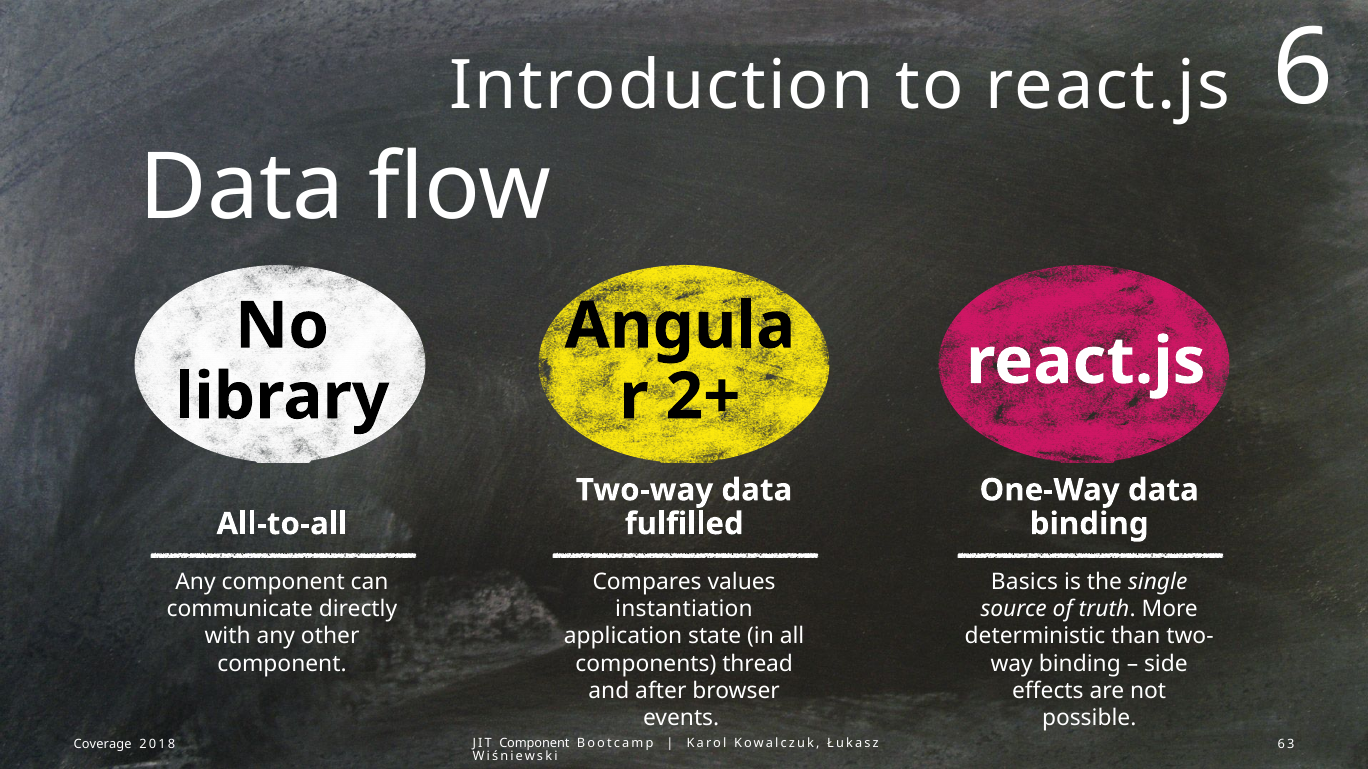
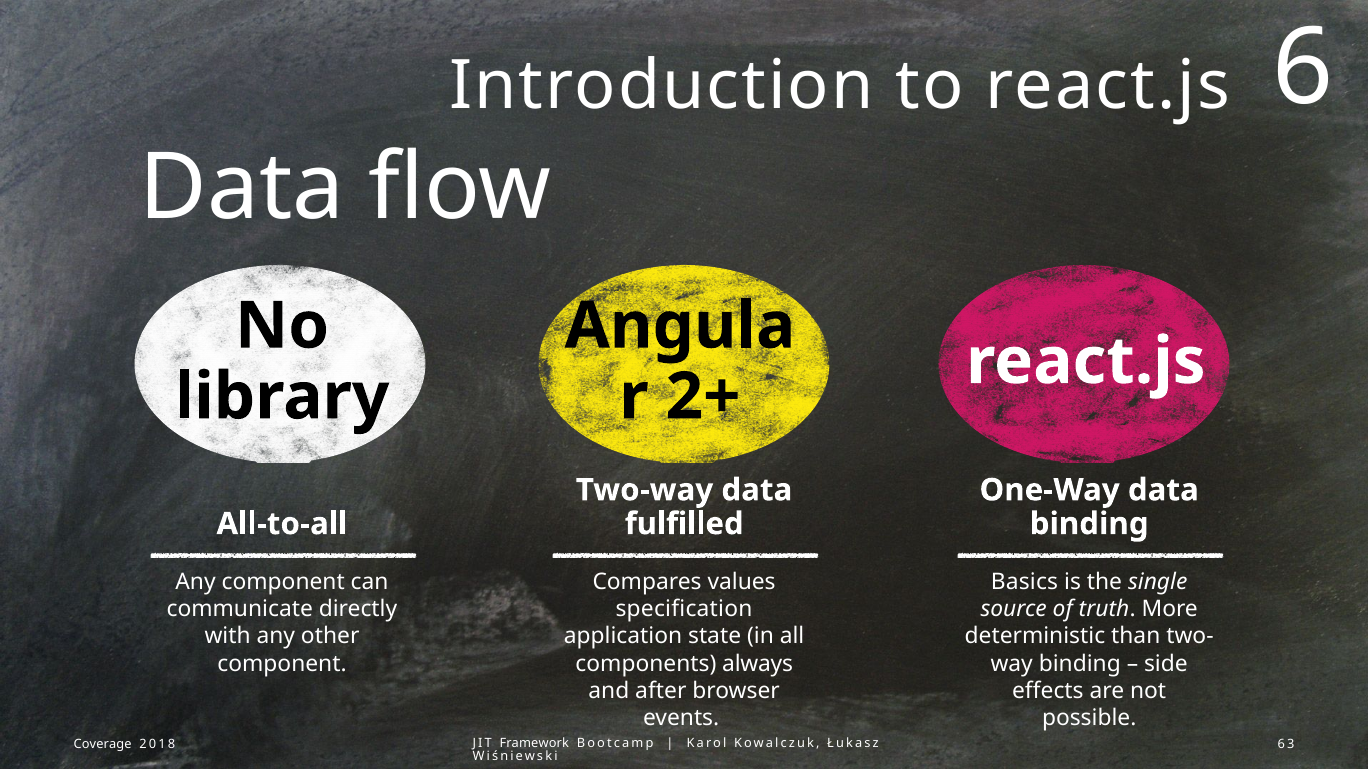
instantiation: instantiation -> specification (684, 609)
thread: thread -> always (758, 664)
JIT Component: Component -> Framework (534, 744)
